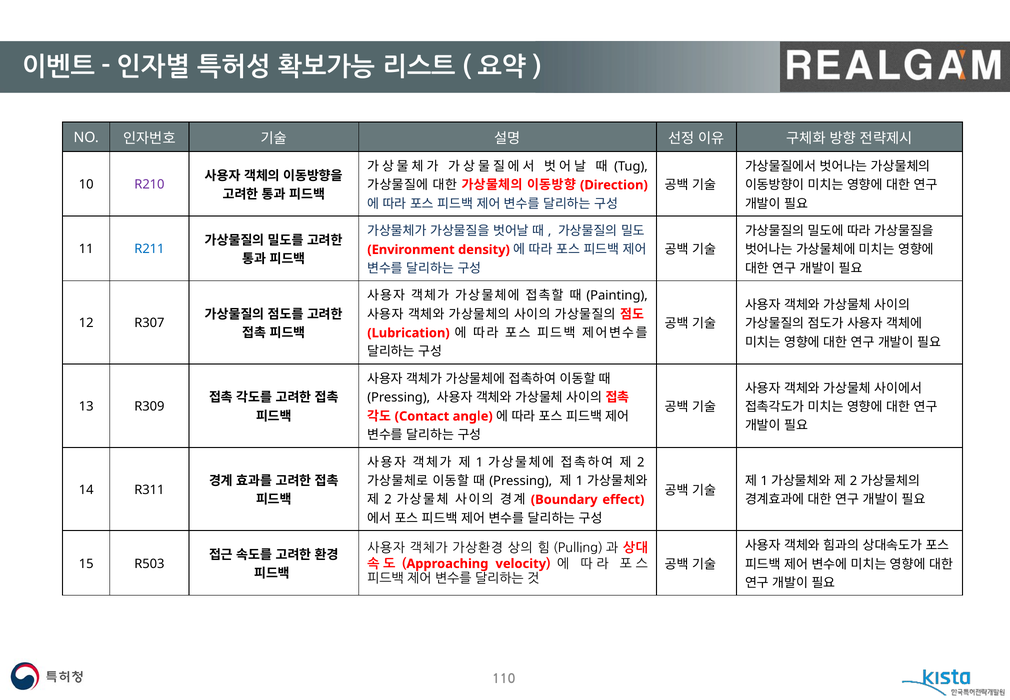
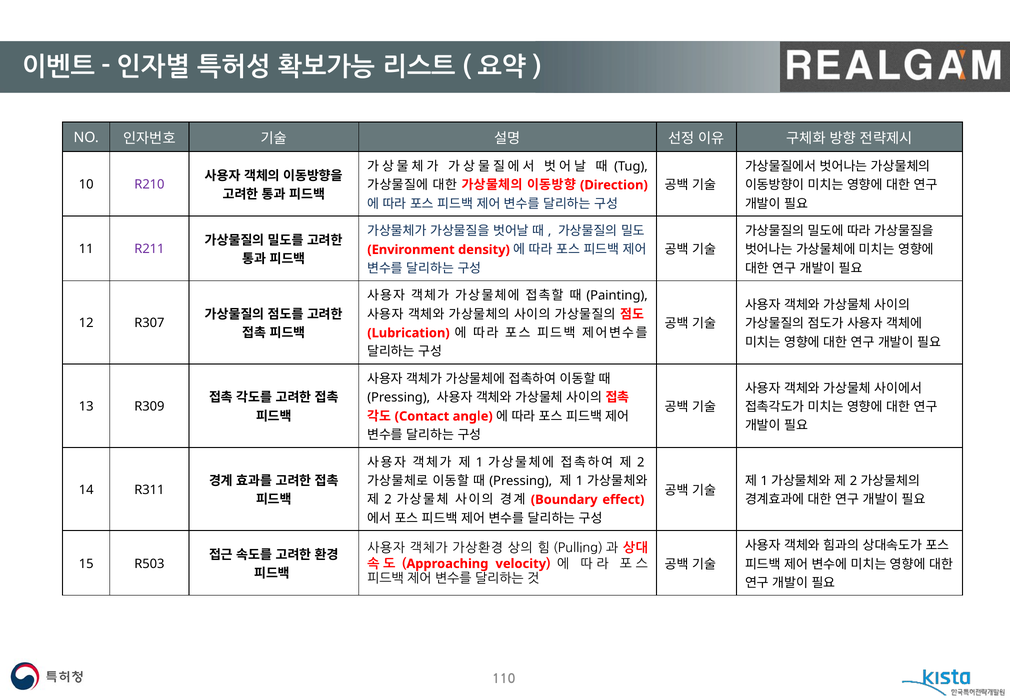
R211 colour: blue -> purple (149, 249)
